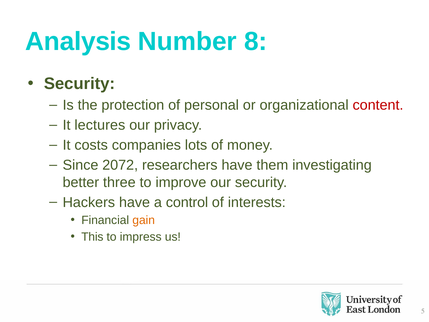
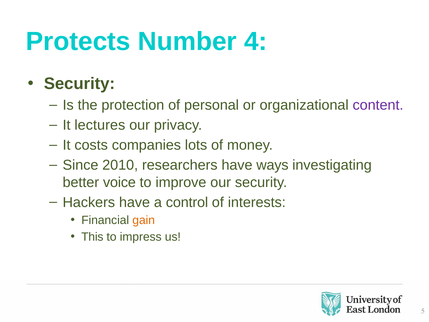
Analysis: Analysis -> Protects (78, 42)
8: 8 -> 4 (256, 42)
content colour: red -> purple (378, 105)
2072: 2072 -> 2010 (120, 165)
them: them -> ways (272, 165)
three: three -> voice (119, 182)
